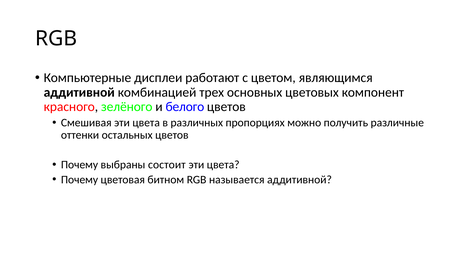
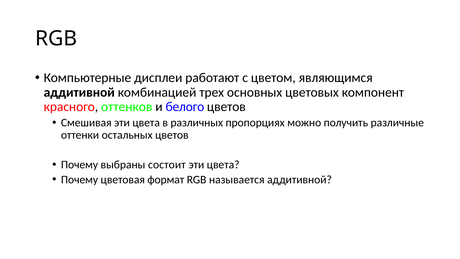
зелёного: зелёного -> оттенков (127, 107)
битном: битном -> формат (166, 179)
